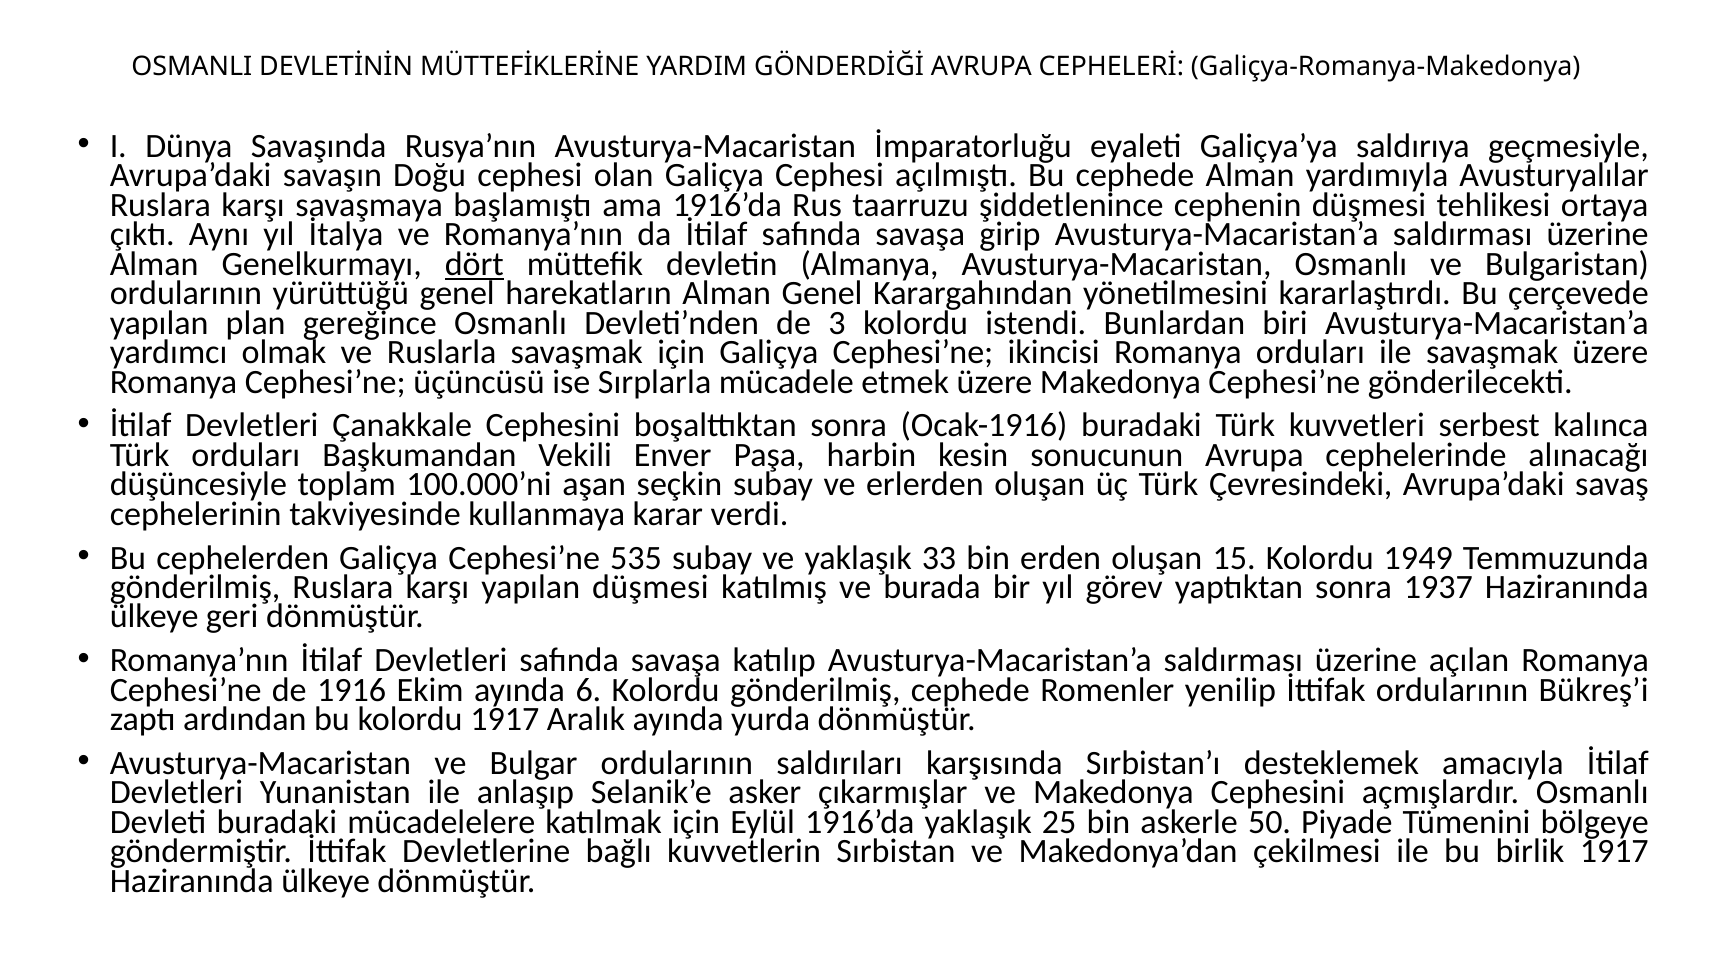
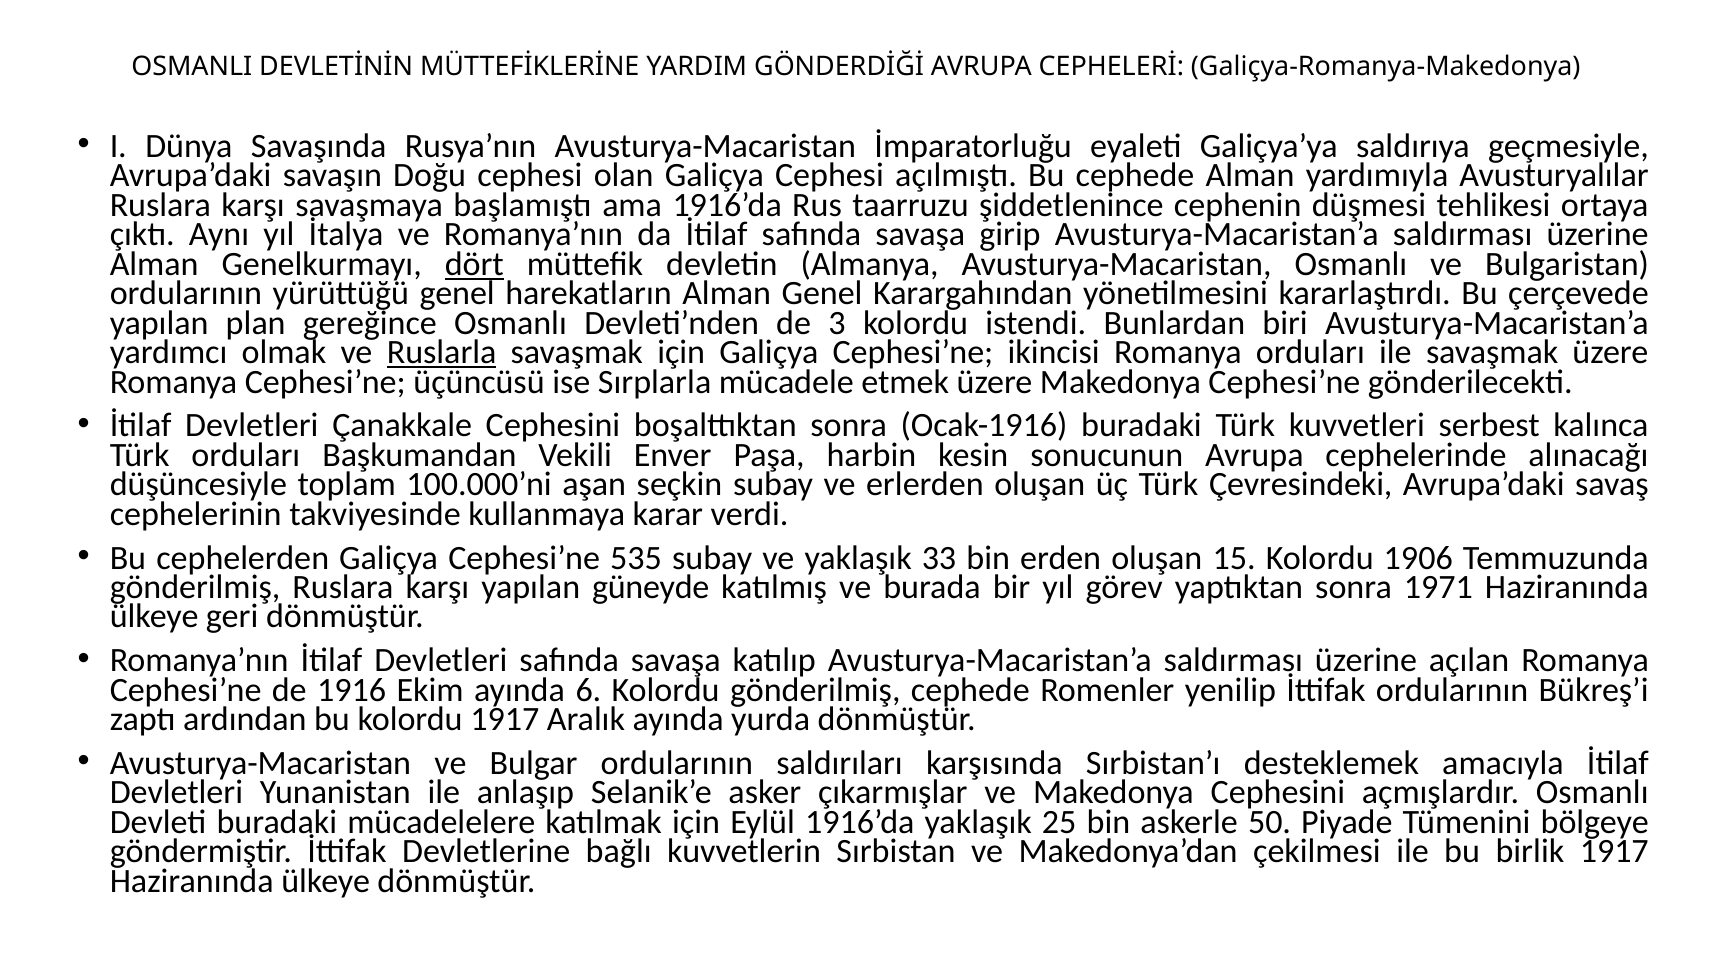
Ruslarla underline: none -> present (442, 353)
1949: 1949 -> 1906 (1418, 558)
yapılan düşmesi: düşmesi -> güneyde (651, 587)
1937: 1937 -> 1971 (1438, 587)
